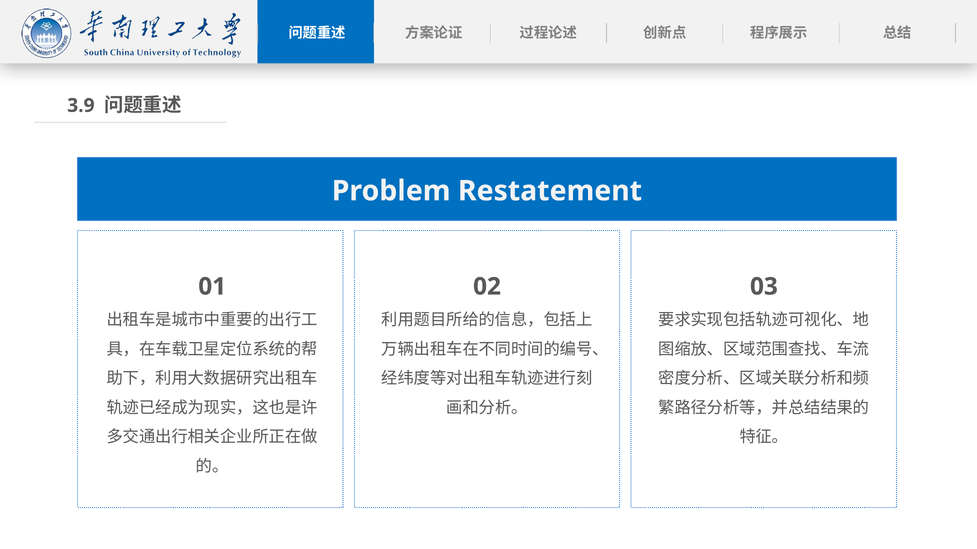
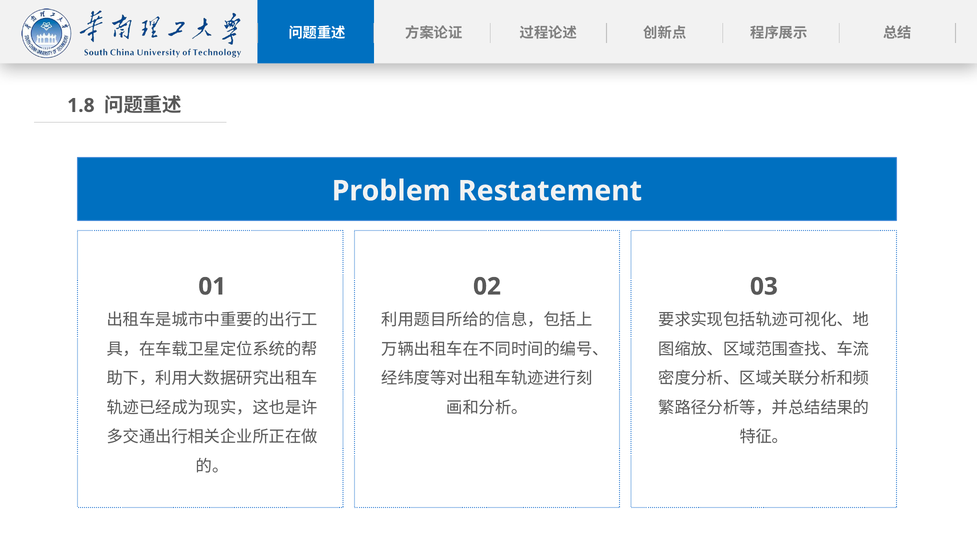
3.9: 3.9 -> 1.8 (81, 106)
